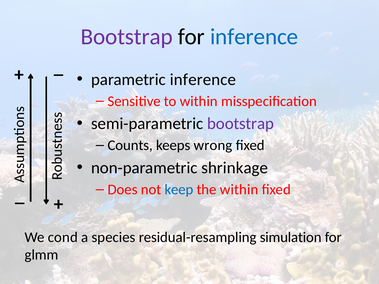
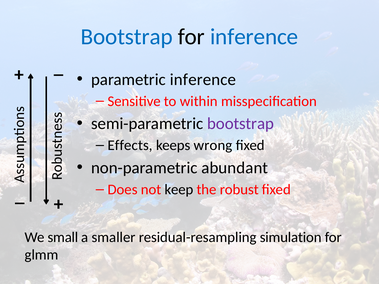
Bootstrap colour: purple -> blue (127, 37)
Counts: Counts -> Effects (130, 145)
shrinkage: shrinkage -> abundant (235, 168)
keep colour: blue -> black (179, 190)
the within: within -> robust (239, 190)
cond: cond -> small (63, 237)
species: species -> smaller (114, 237)
